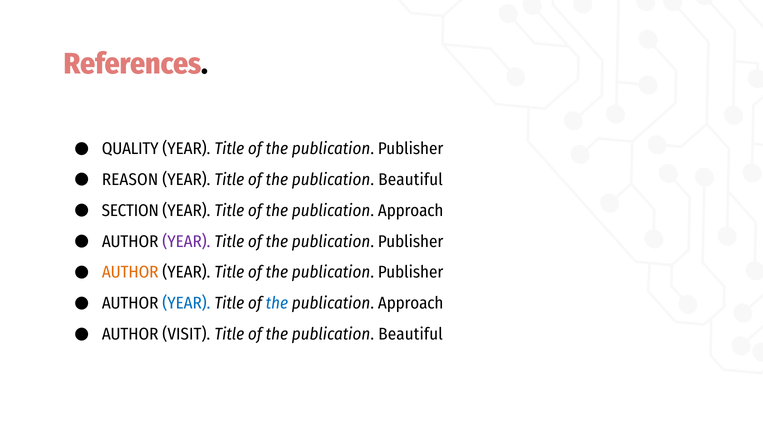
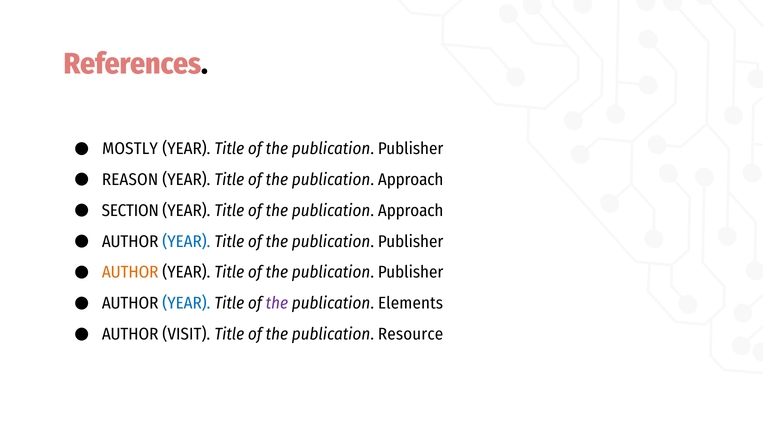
QUALITY: QUALITY -> MOSTLY (130, 149)
Beautiful: Beautiful -> Approach (411, 180)
YEAR colour: purple -> blue (186, 242)
the colour: blue -> purple (277, 303)
Approach: Approach -> Elements (411, 303)
Beautiful: Beautiful -> Resource (411, 334)
